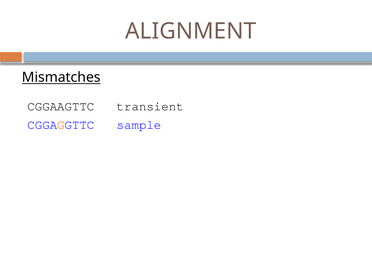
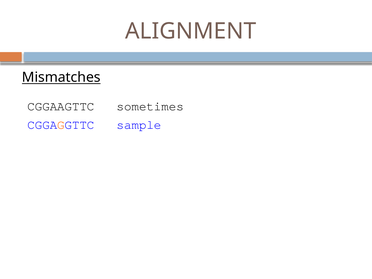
transient: transient -> sometimes (150, 106)
